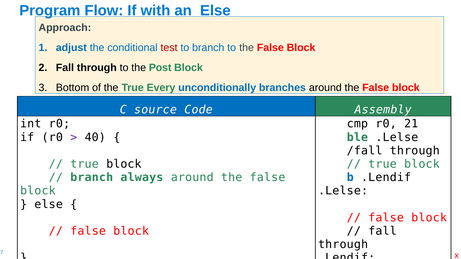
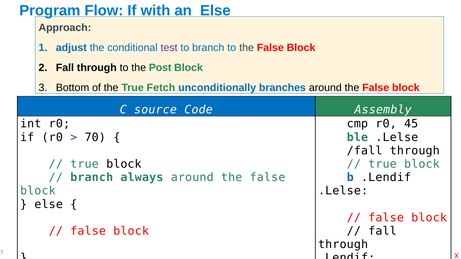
test colour: red -> purple (169, 48)
Every: Every -> Fetch (161, 88)
21: 21 -> 45 (411, 124)
40: 40 -> 70 (95, 137)
